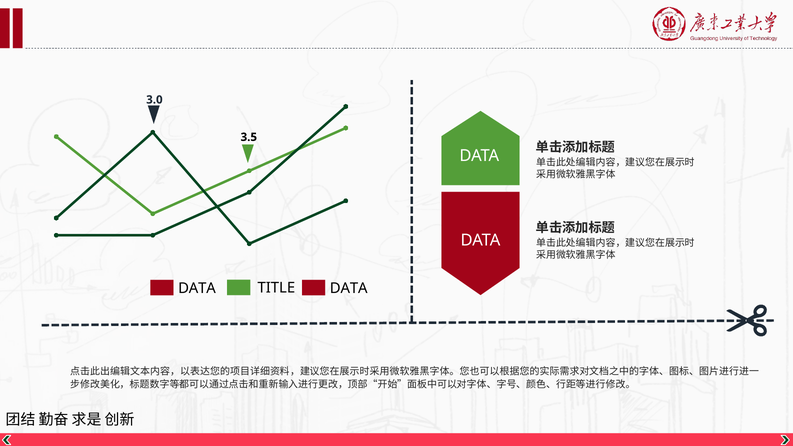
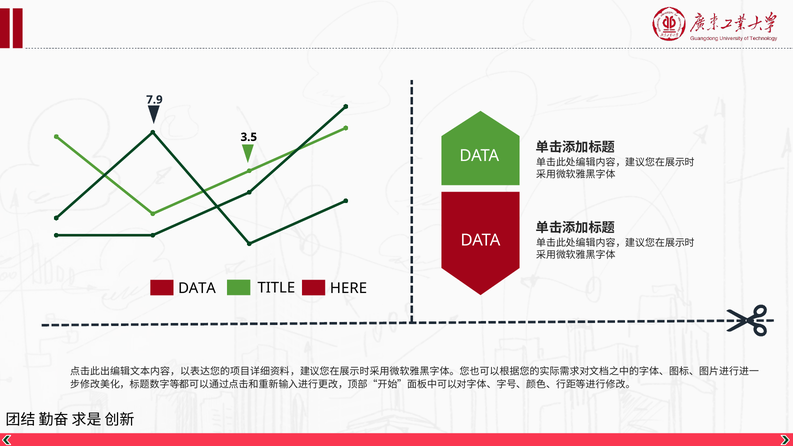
3.0: 3.0 -> 7.9 (154, 100)
TITLE DATA: DATA -> HERE (349, 289)
